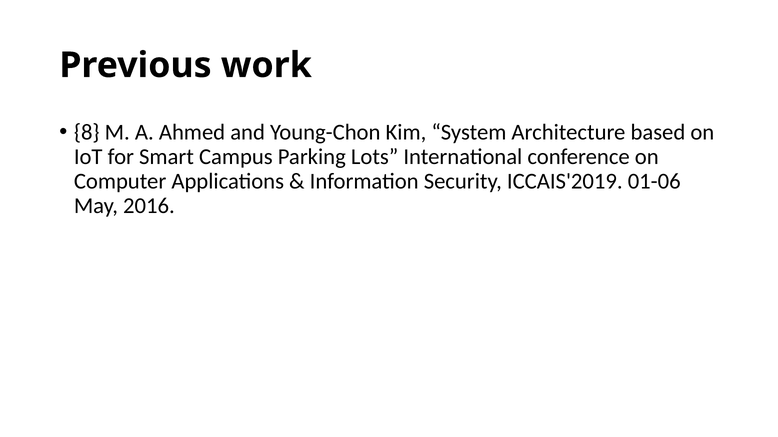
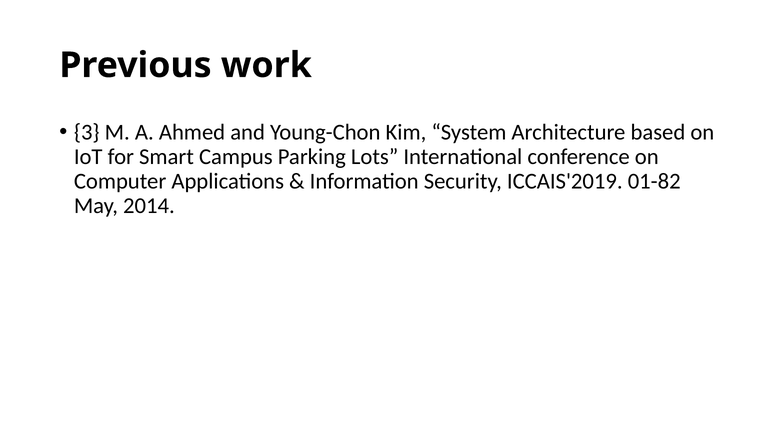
8: 8 -> 3 (87, 132)
01-06: 01-06 -> 01-82 (654, 181)
2016: 2016 -> 2014 (149, 206)
